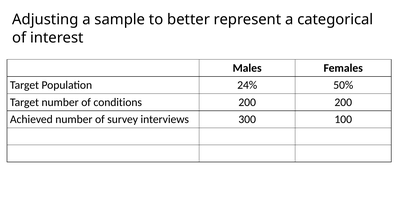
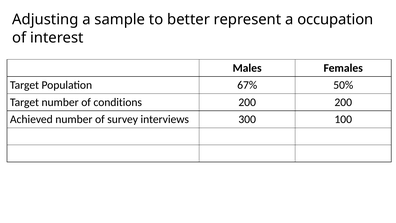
categorical: categorical -> occupation (335, 19)
24%: 24% -> 67% (247, 85)
